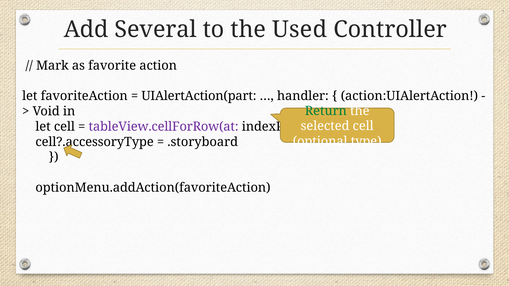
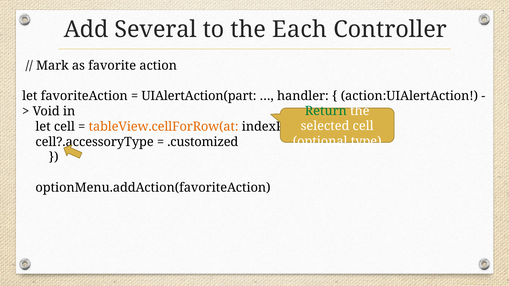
Used: Used -> Each (300, 29)
tableView.cellForRow(at colour: purple -> orange (164, 127)
.storyboard: .storyboard -> .customized (203, 142)
